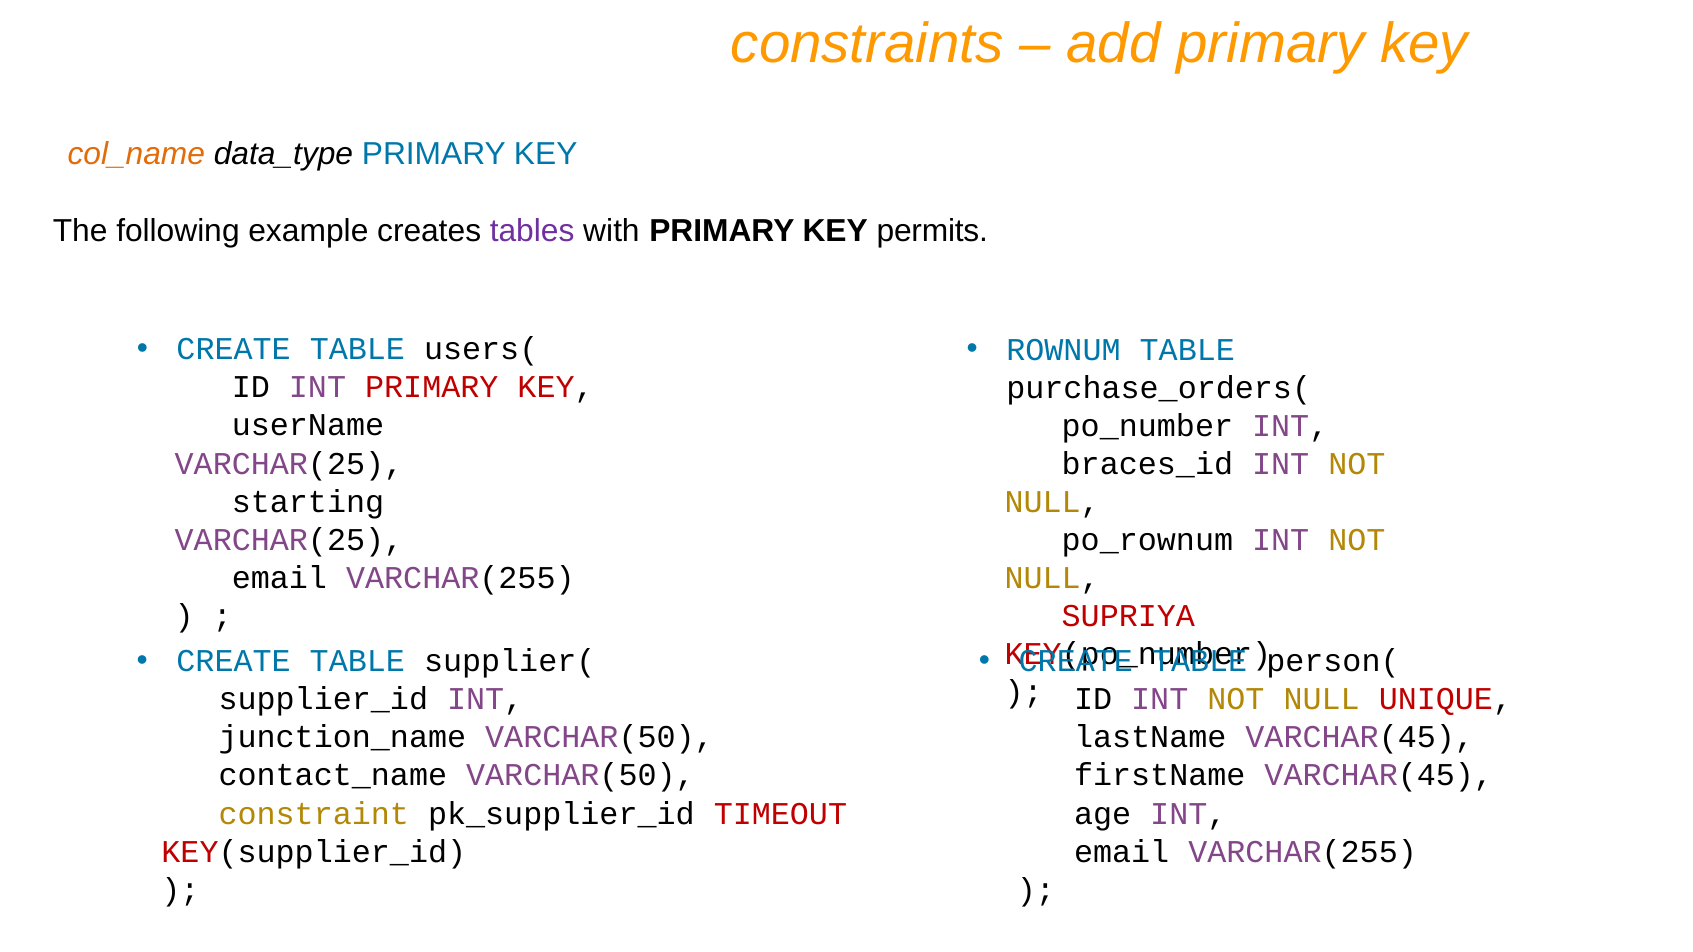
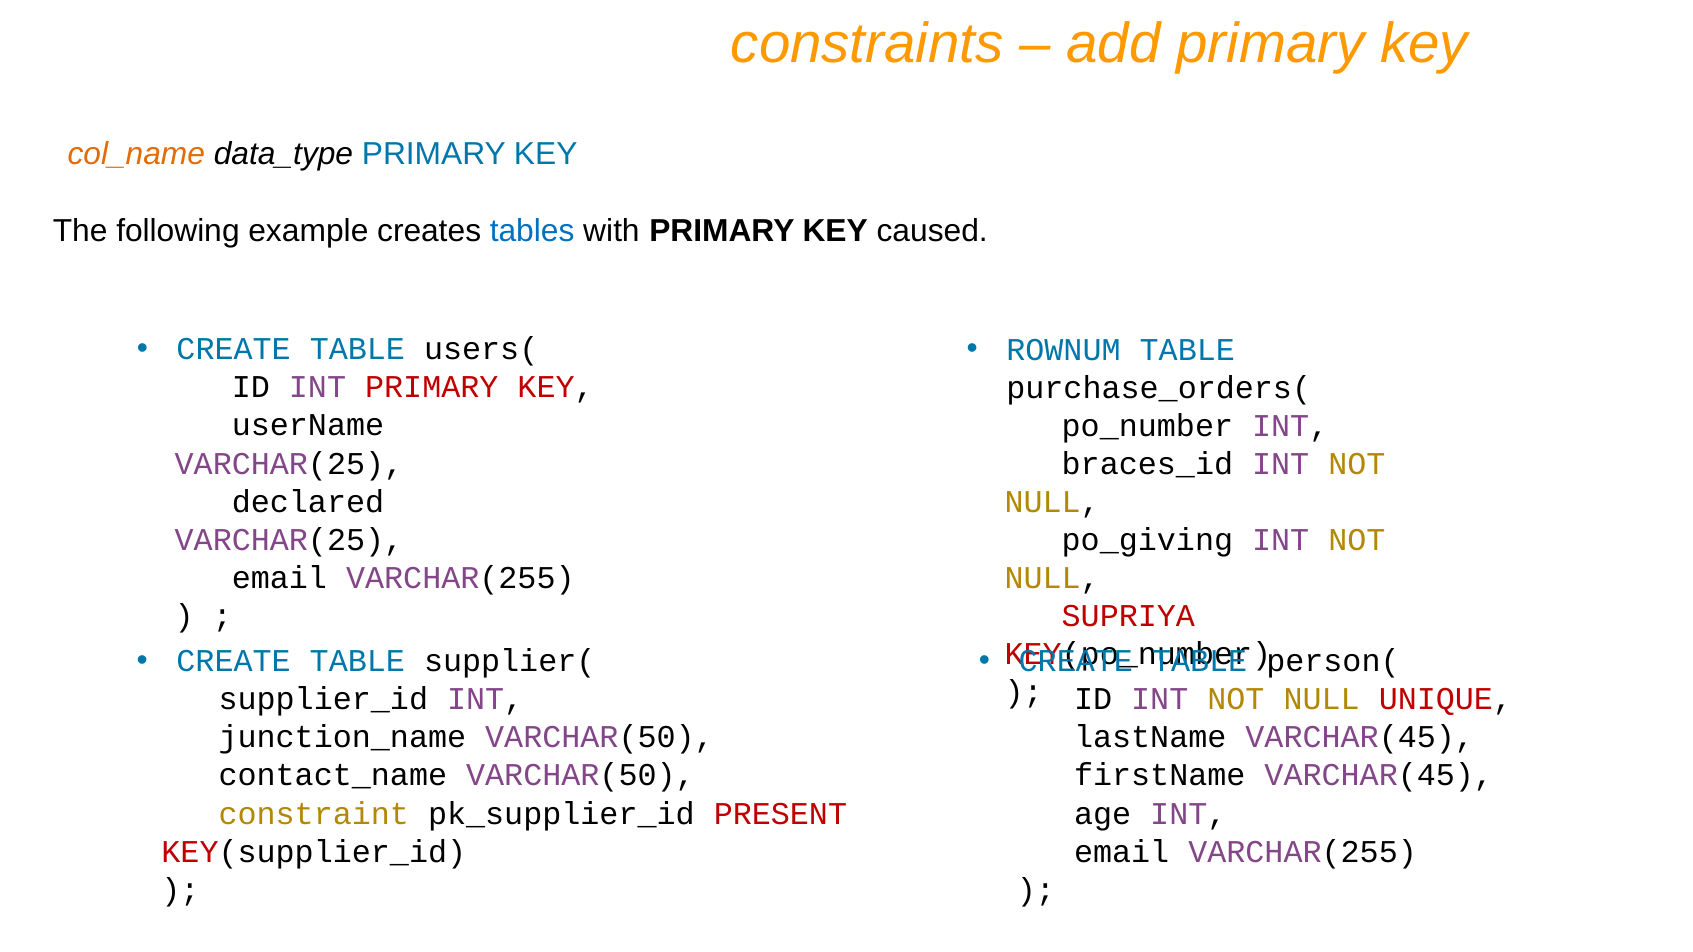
tables colour: purple -> blue (532, 232)
permits: permits -> caused (932, 232)
starting: starting -> declared (308, 502)
po_rownum: po_rownum -> po_giving (1147, 540)
TIMEOUT: TIMEOUT -> PRESENT (780, 814)
